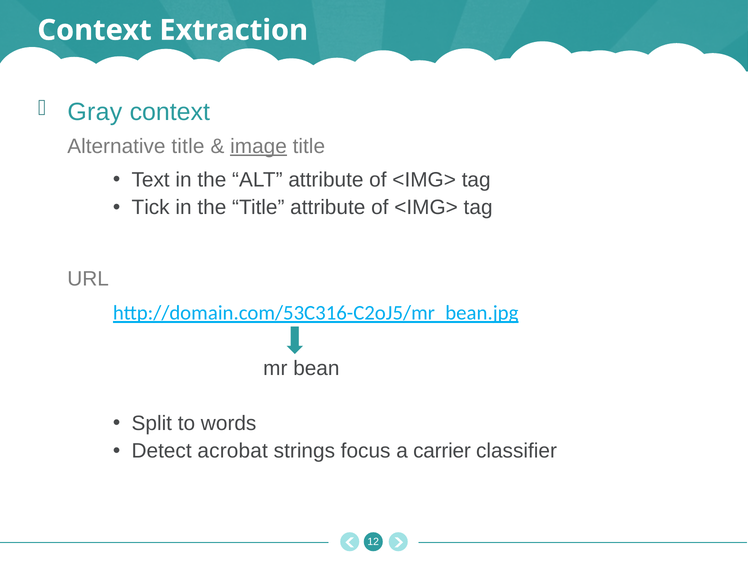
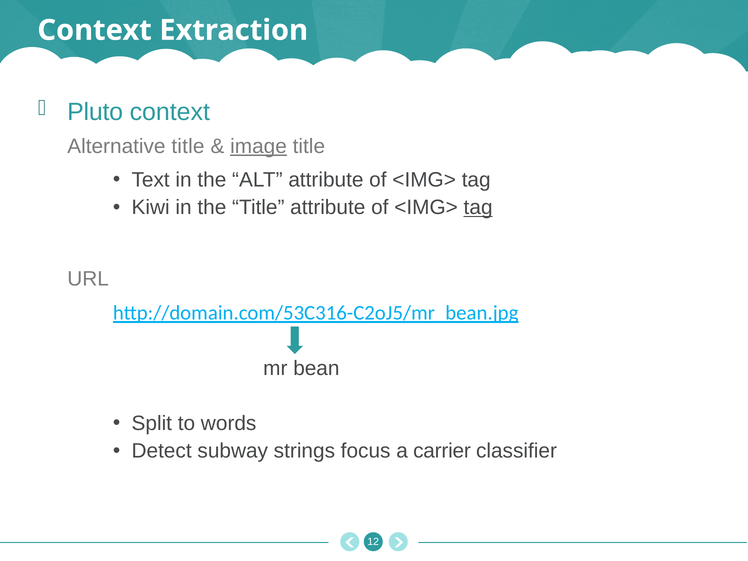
Gray: Gray -> Pluto (95, 112)
Tick: Tick -> Kiwi (151, 208)
tag underline: none -> present (478, 208)
acrobat: acrobat -> subway (233, 451)
